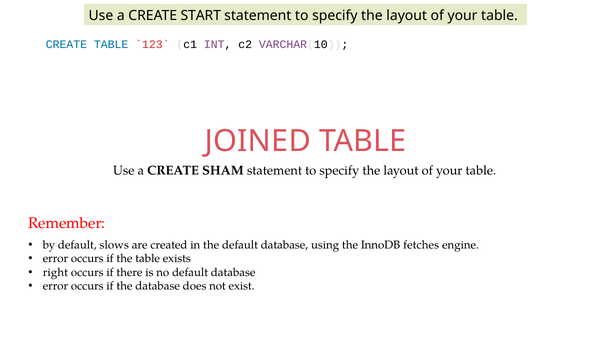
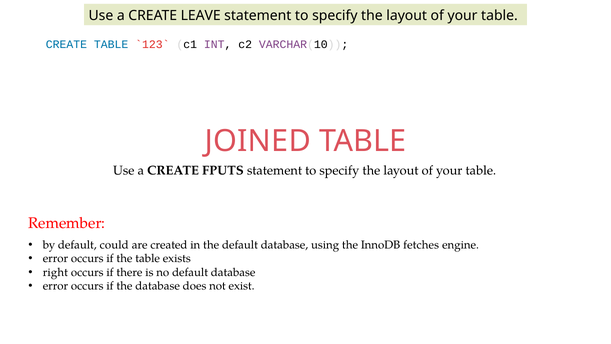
START: START -> LEAVE (201, 15)
SHAM: SHAM -> FPUTS (223, 170)
slows: slows -> could (114, 245)
